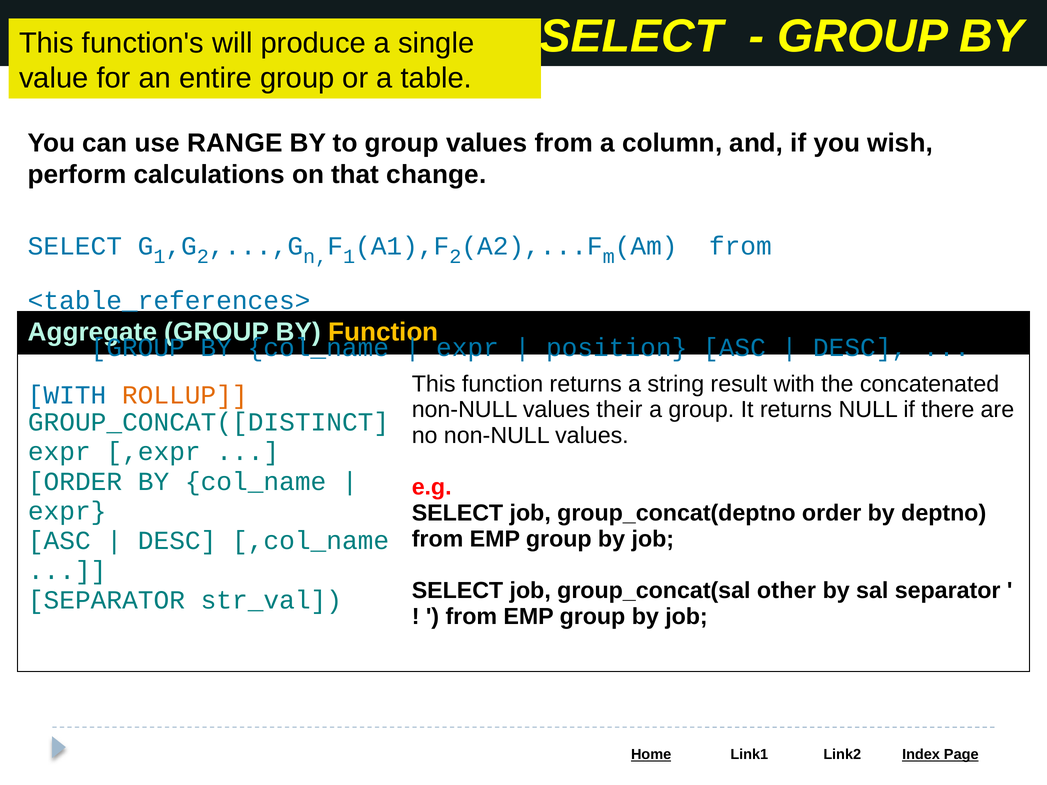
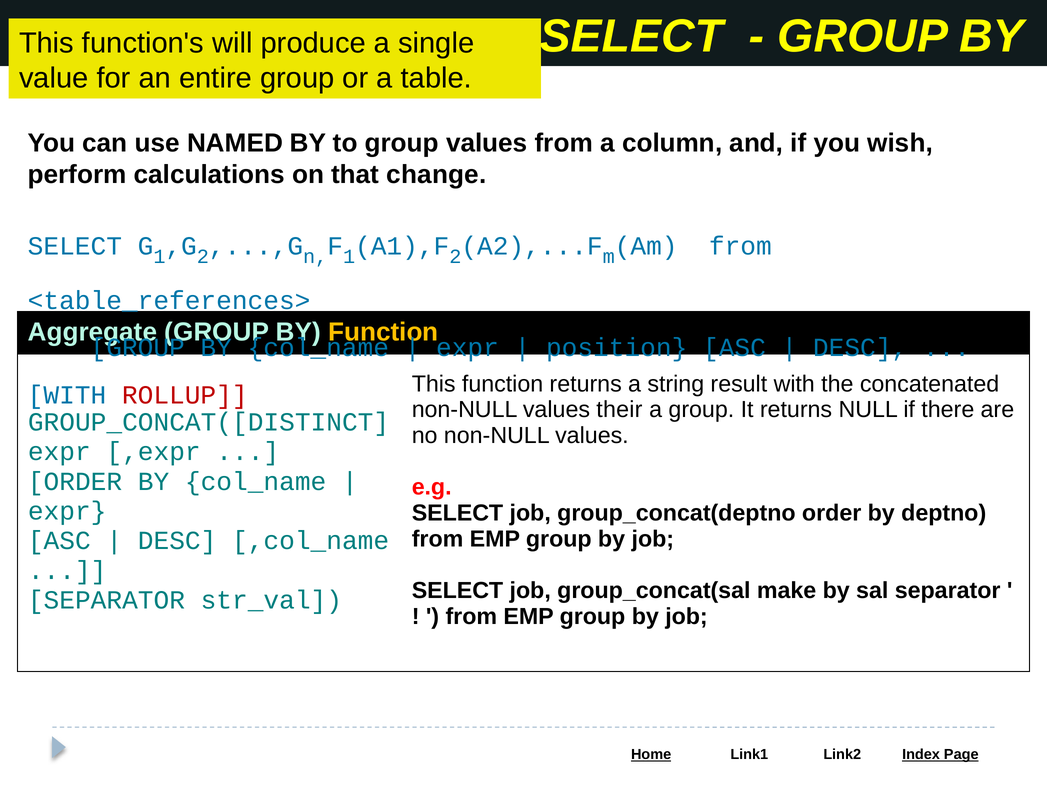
RANGE: RANGE -> NAMED (235, 143)
ROLLUP colour: orange -> red (185, 395)
other: other -> make (787, 591)
